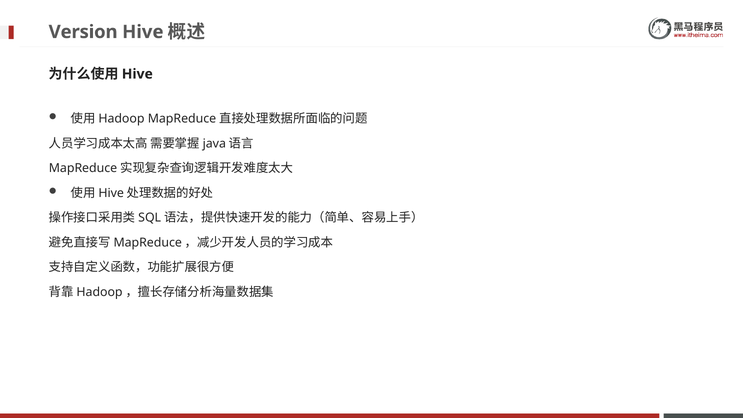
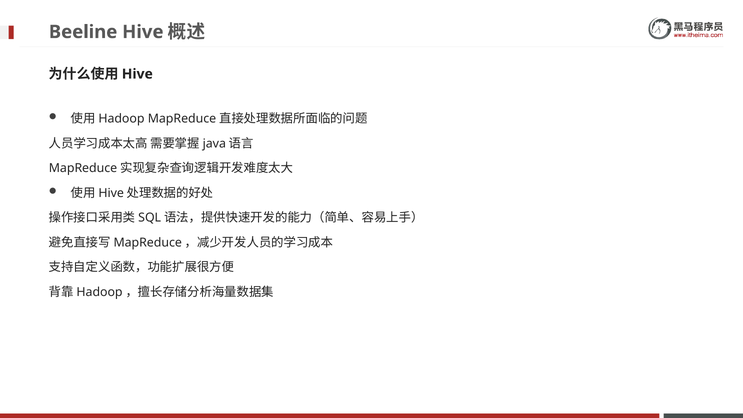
Version: Version -> Beeline (83, 32)
